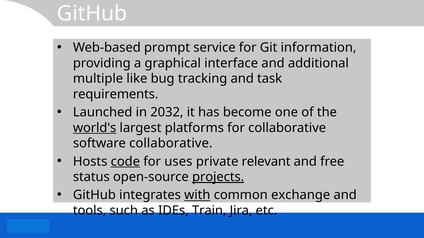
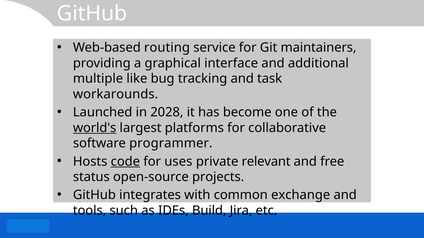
prompt: prompt -> routing (167, 48)
information: information -> maintainers (319, 48)
requirements: requirements -> workarounds (116, 94)
2032: 2032 -> 2028 (167, 113)
software collaborative: collaborative -> programmer (171, 144)
projects underline: present -> none (218, 177)
with underline: present -> none (197, 195)
Train: Train -> Build (209, 211)
